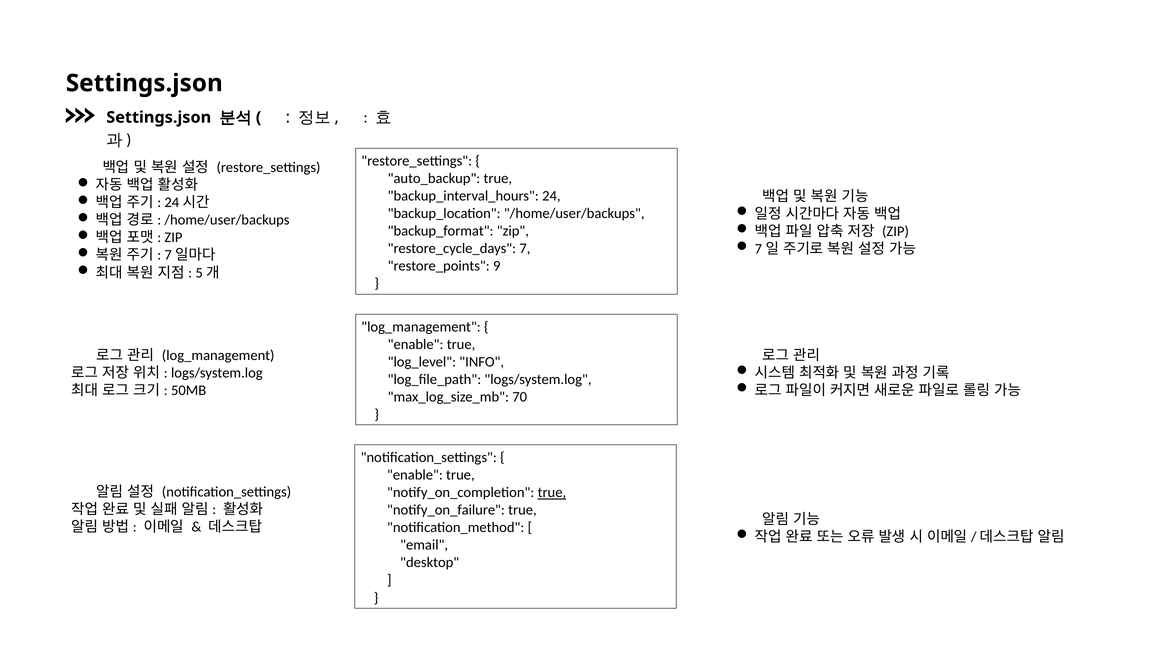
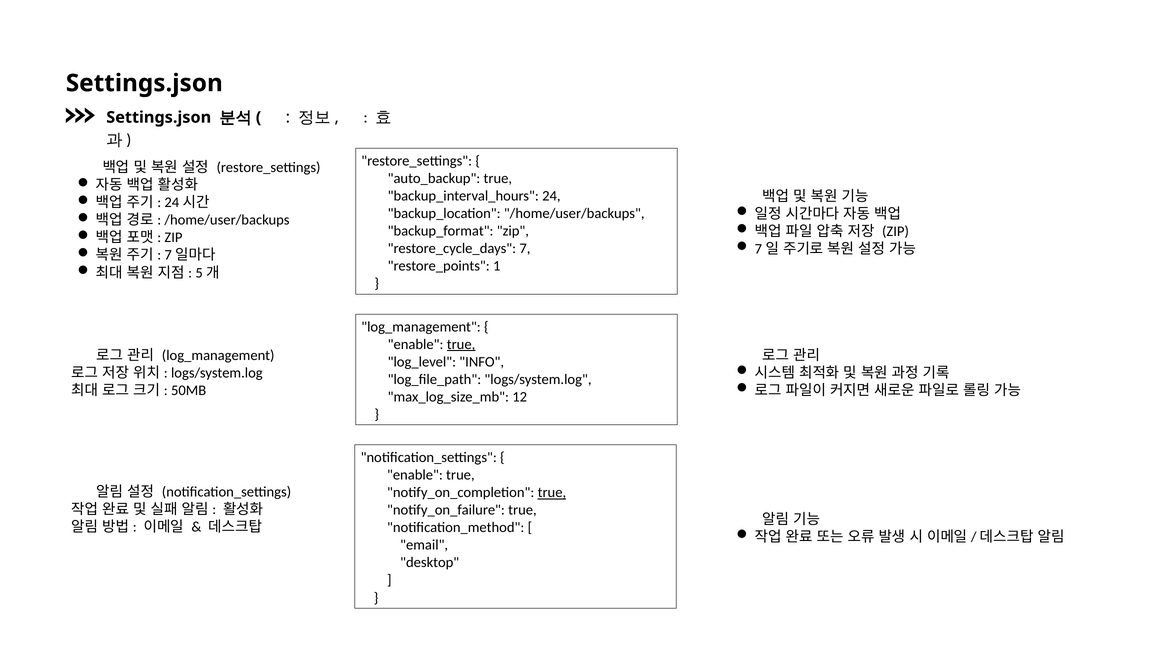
9: 9 -> 1 (497, 266)
true underline: none -> present (461, 345)
70: 70 -> 12 (520, 397)
